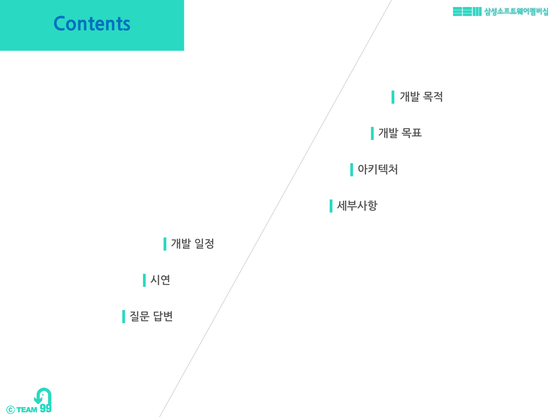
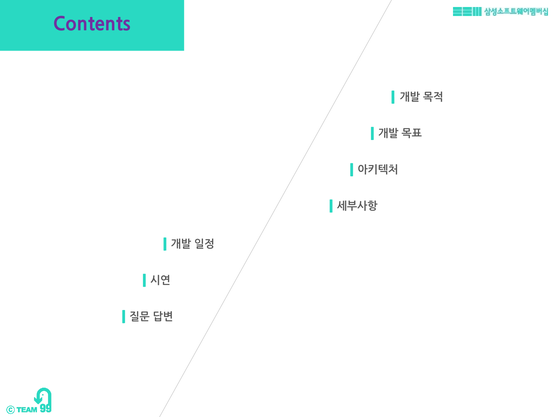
Contents colour: blue -> purple (92, 24)
